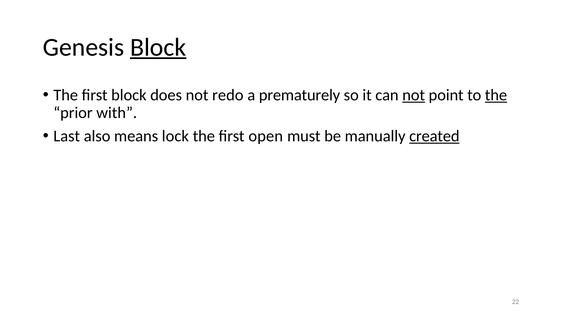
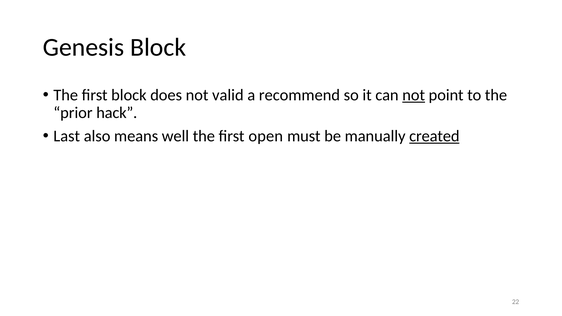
Block underline: present -> none (158, 47)
redo: redo -> valid (228, 95)
prematurely: prematurely -> recommend (299, 95)
the underline: present -> none (496, 95)
with: with -> hack (117, 113)
lock: lock -> well (175, 136)
